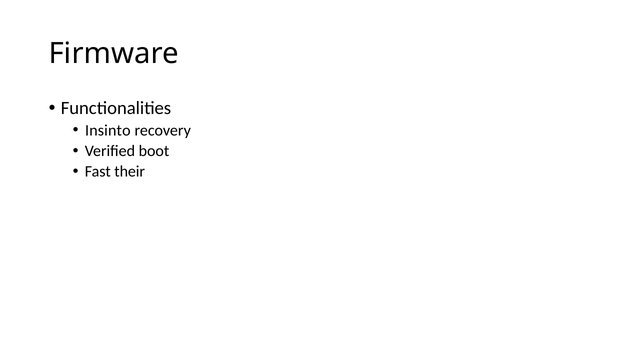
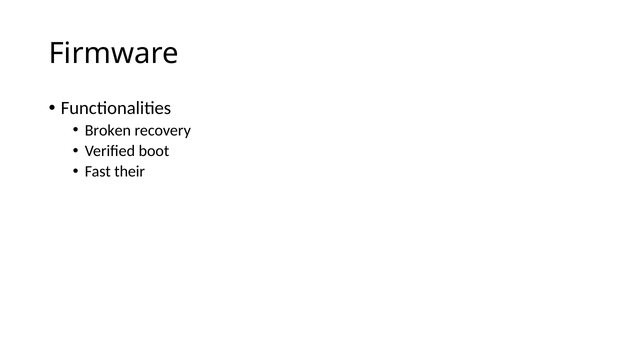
Insinto: Insinto -> Broken (108, 130)
